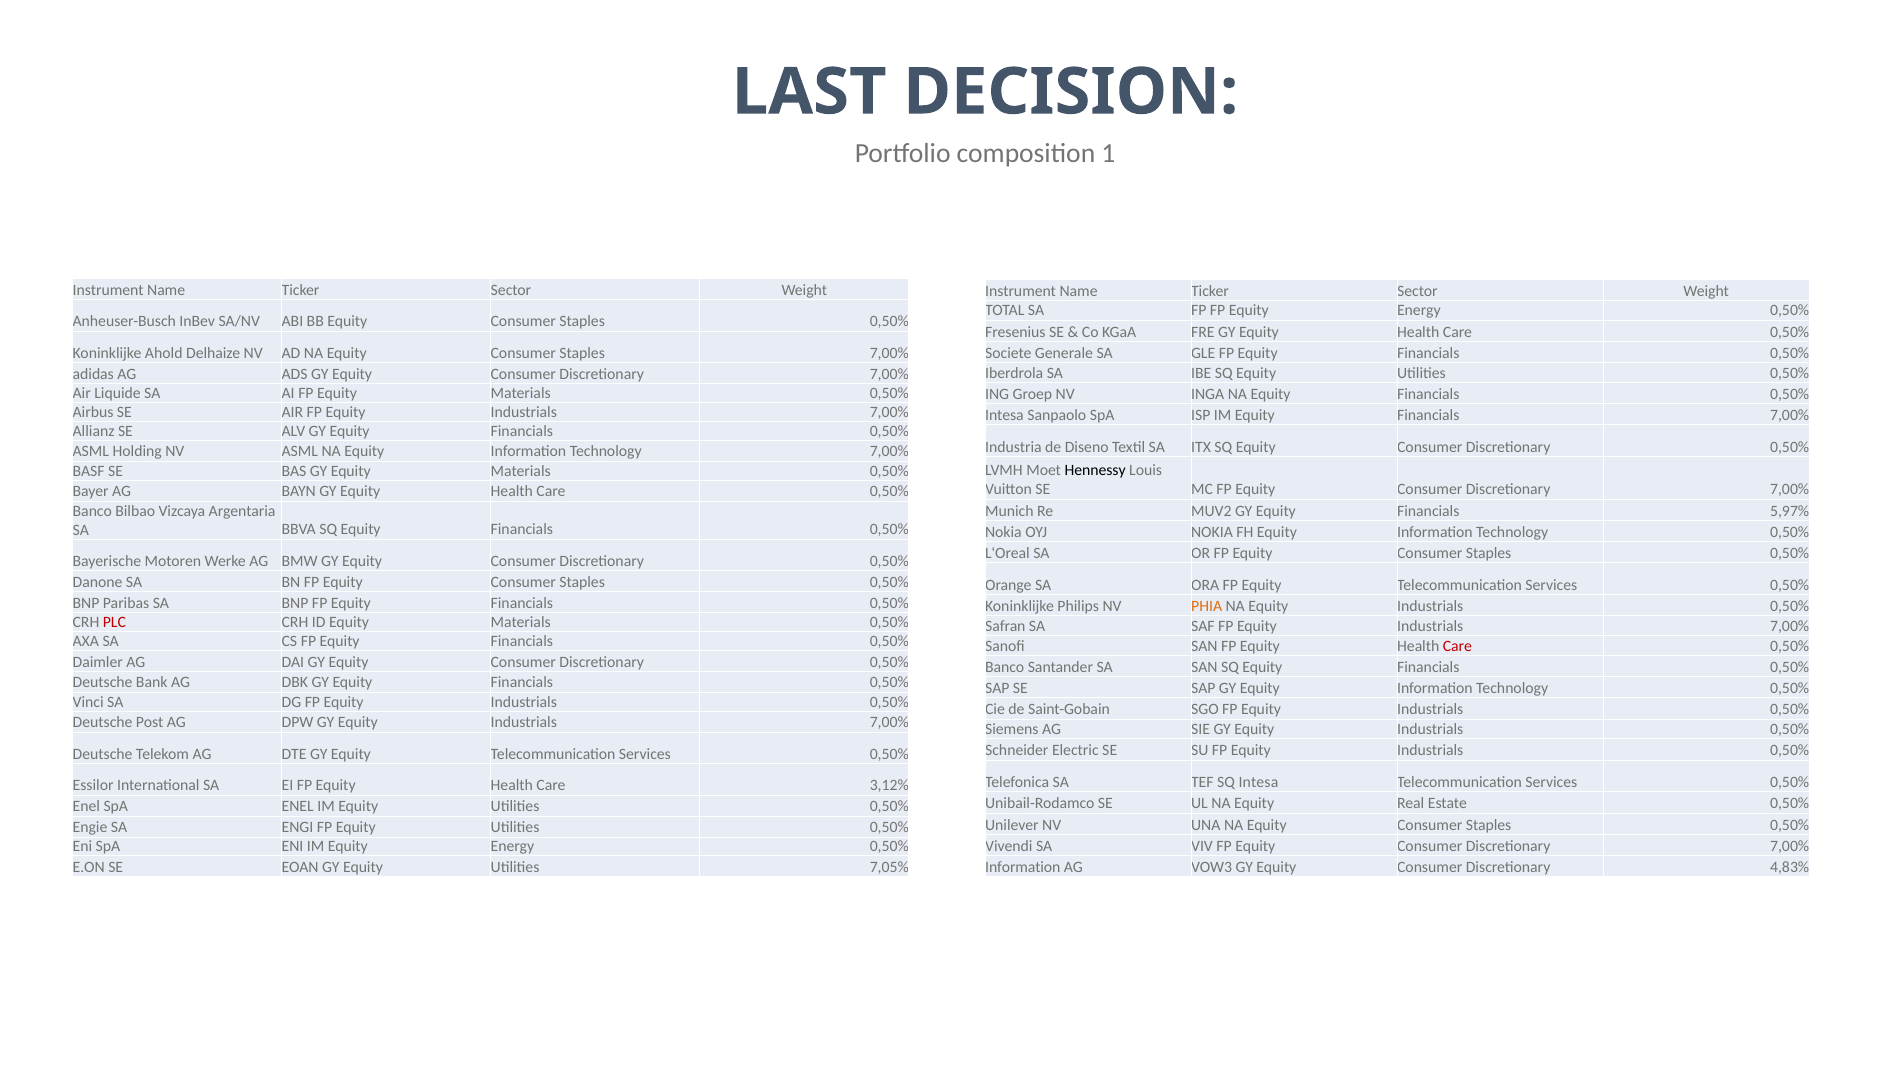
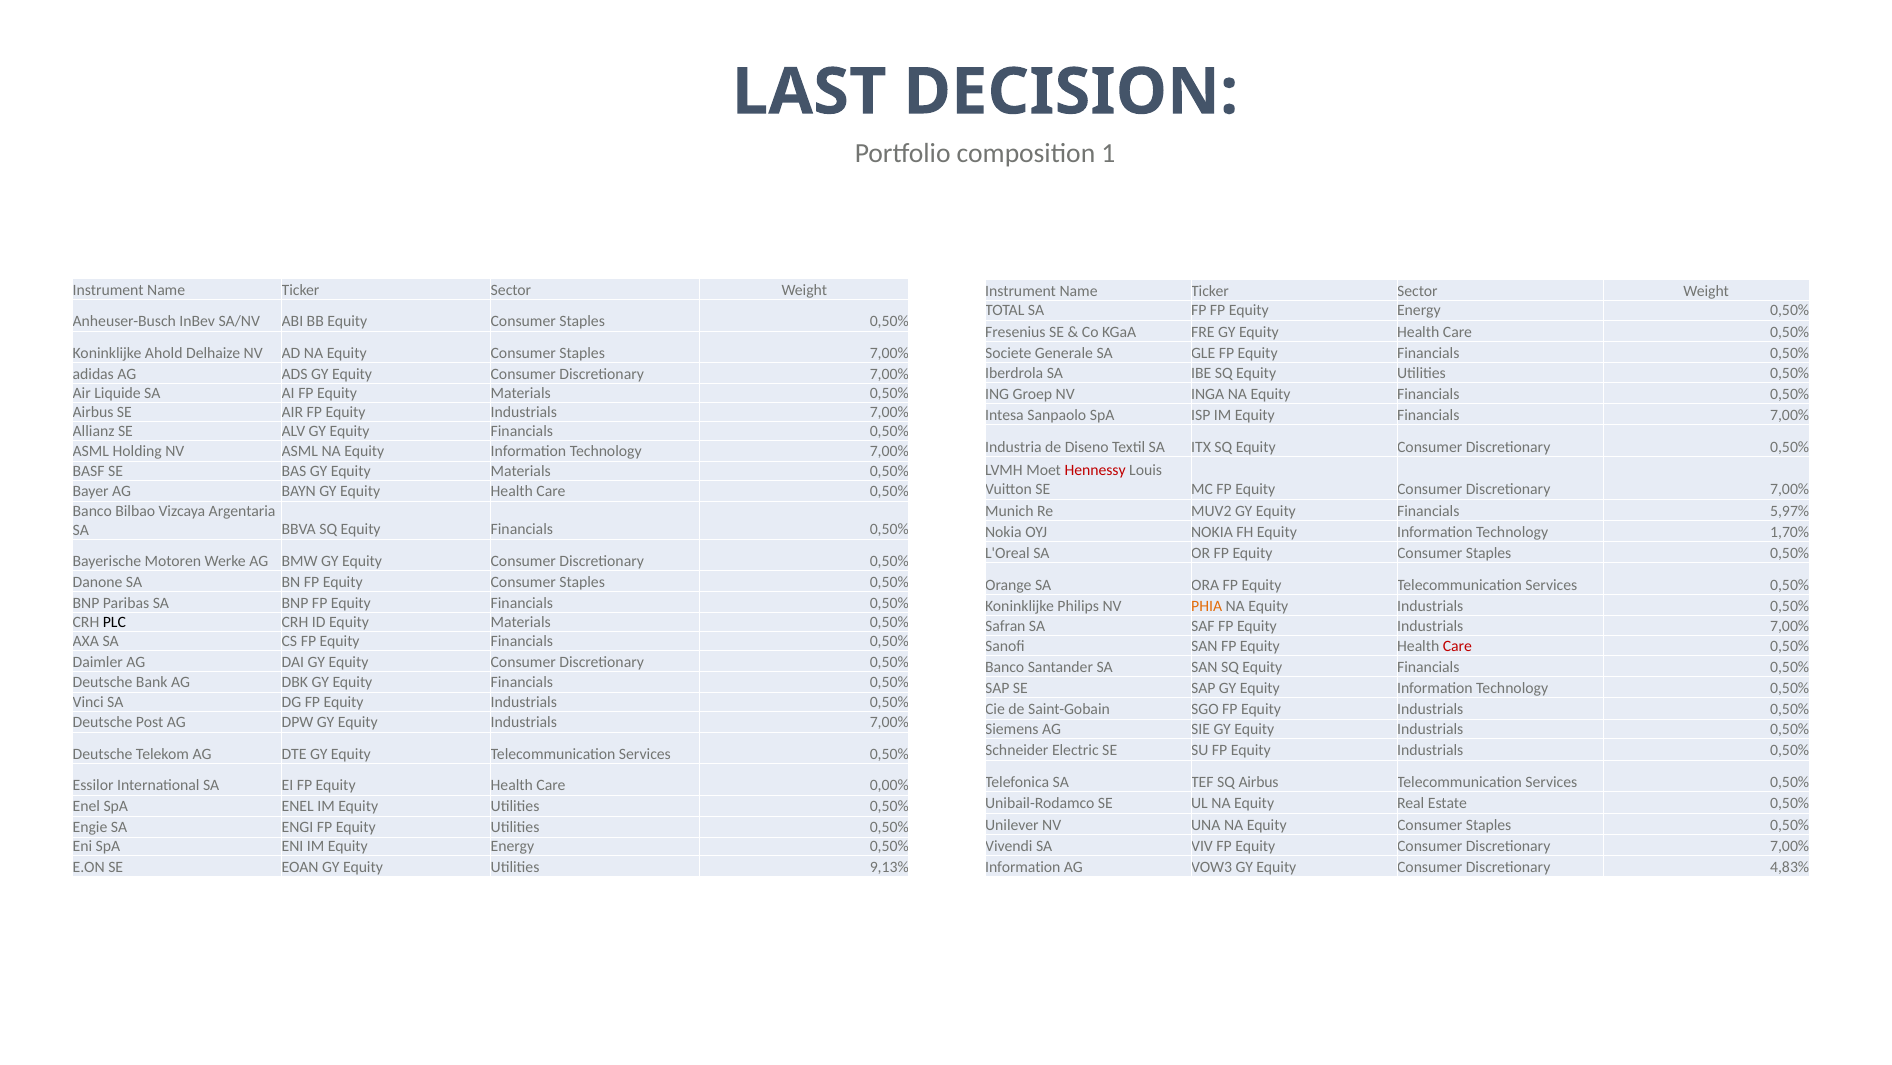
Hennessy colour: black -> red (1095, 470)
0,50%: 0,50% -> 1,70% (1790, 532)
PLC colour: red -> black (114, 622)
SQ Intesa: Intesa -> Airbus (1259, 782)
3,12%: 3,12% -> 0,00% (889, 785)
7,05%: 7,05% -> 9,13% (889, 867)
